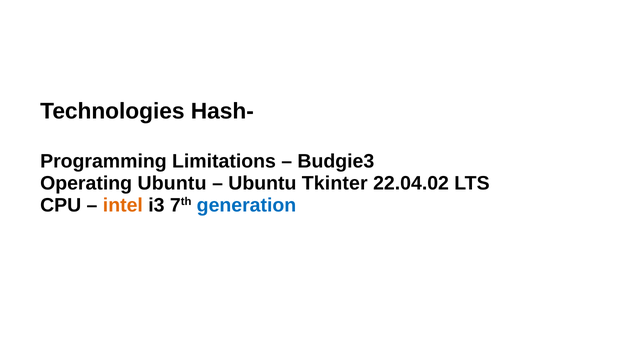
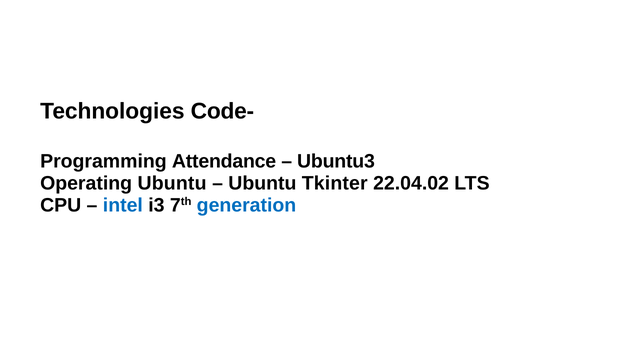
Hash-: Hash- -> Code- (222, 112)
Limitations: Limitations -> Attendance (224, 161)
Budgie3: Budgie3 -> Ubuntu3 (336, 161)
intel colour: orange -> blue (123, 206)
